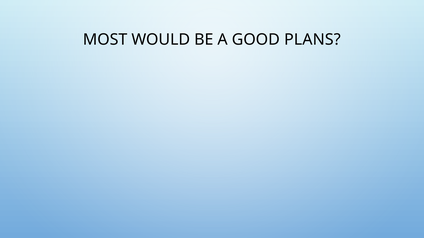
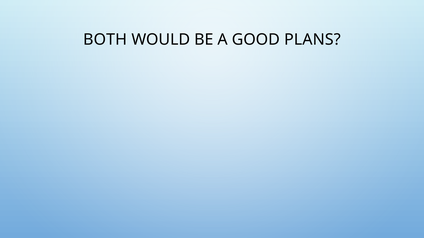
MOST: MOST -> BOTH (105, 40)
